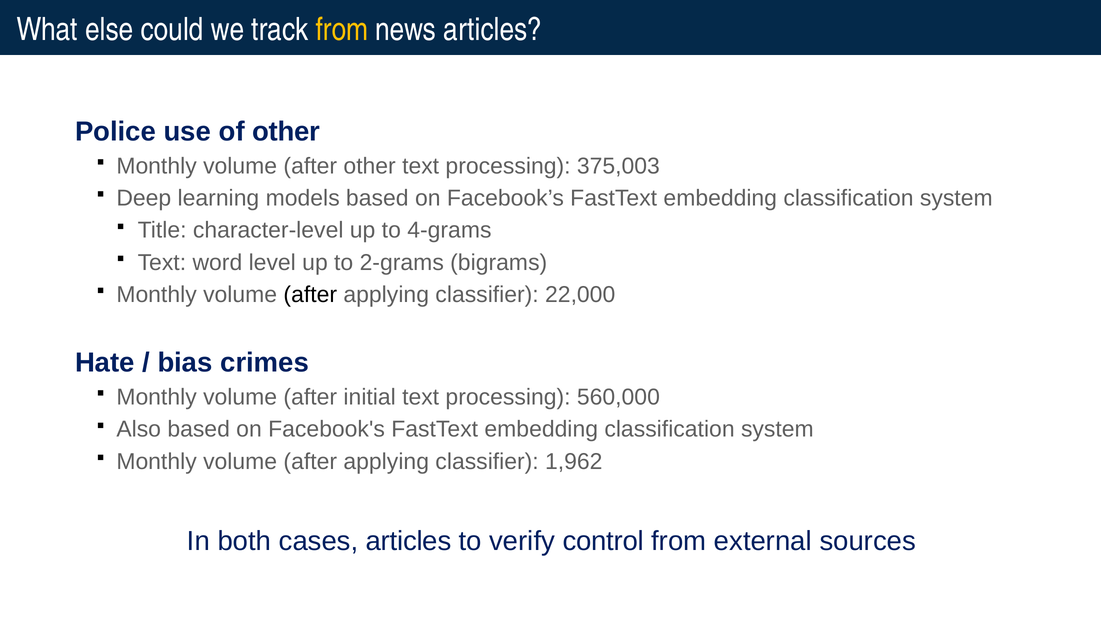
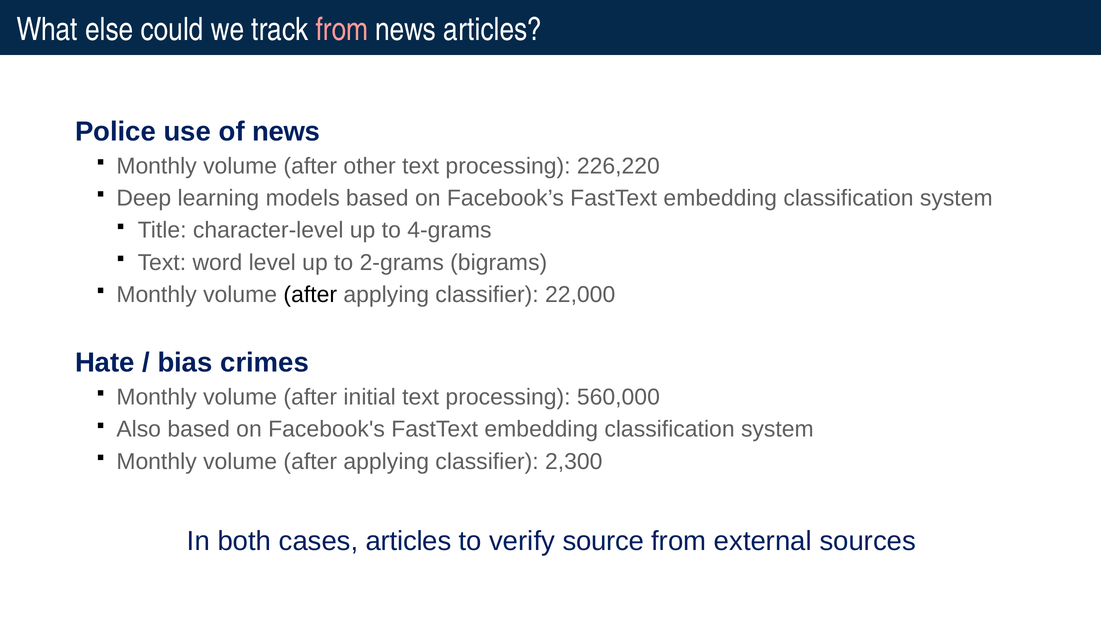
from colour: yellow -> pink (342, 30)
of other: other -> news (286, 132)
375,003: 375,003 -> 226,220 (618, 166)
1,962: 1,962 -> 2,300 (574, 462)
control: control -> source (603, 542)
